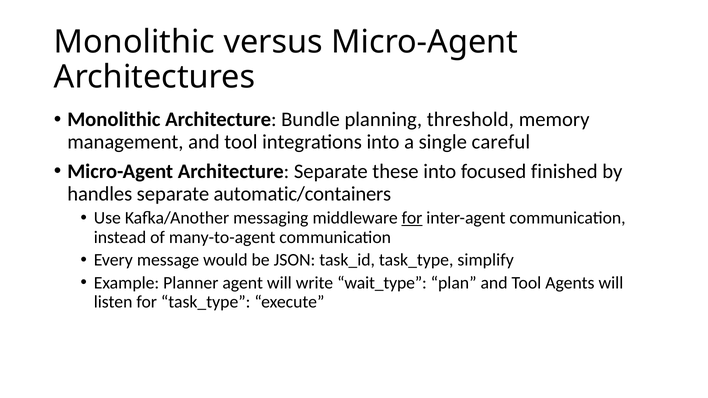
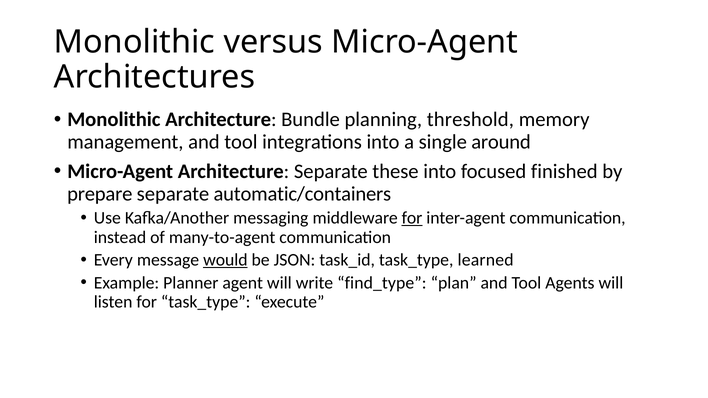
careful: careful -> around (501, 142)
handles: handles -> prepare (100, 194)
would underline: none -> present (225, 260)
simplify: simplify -> learned (486, 260)
wait_type: wait_type -> find_type (382, 283)
